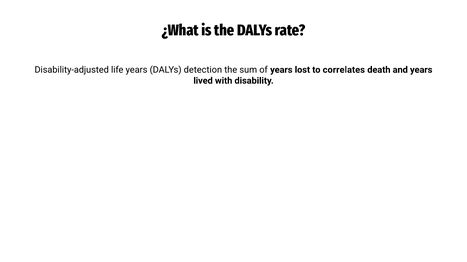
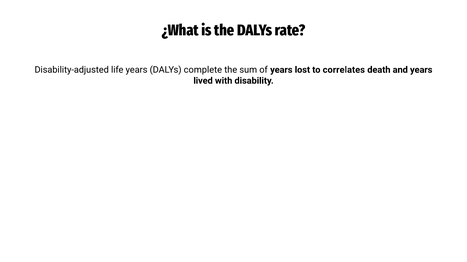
detection: detection -> complete (203, 70)
